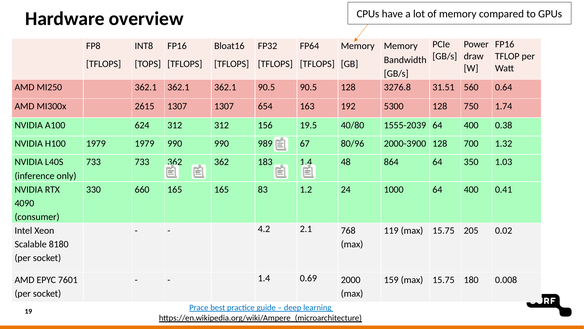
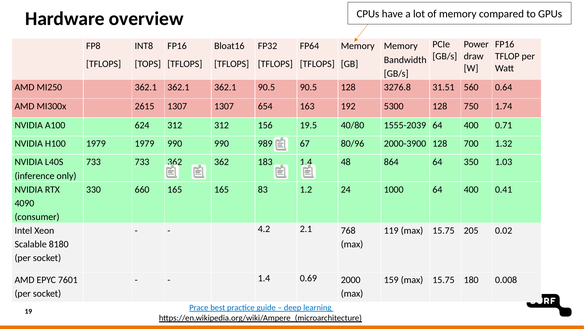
0.38: 0.38 -> 0.71 (504, 125)
